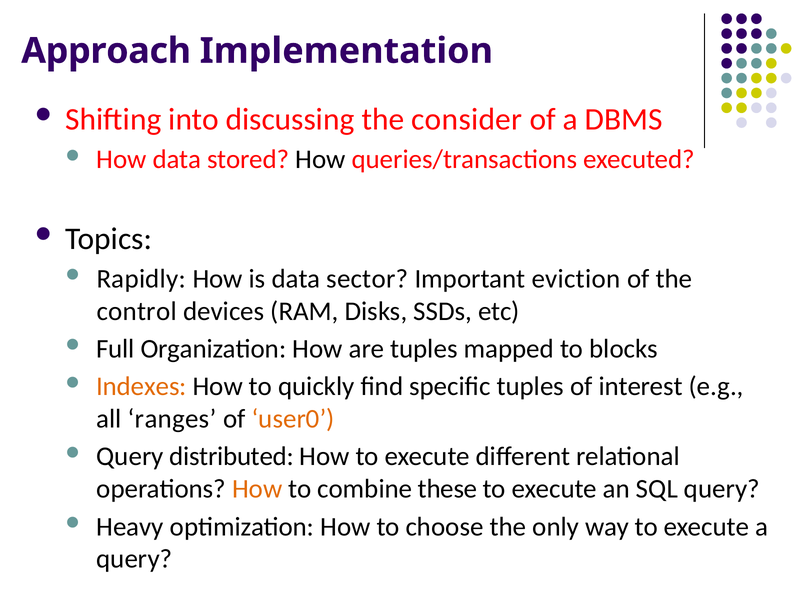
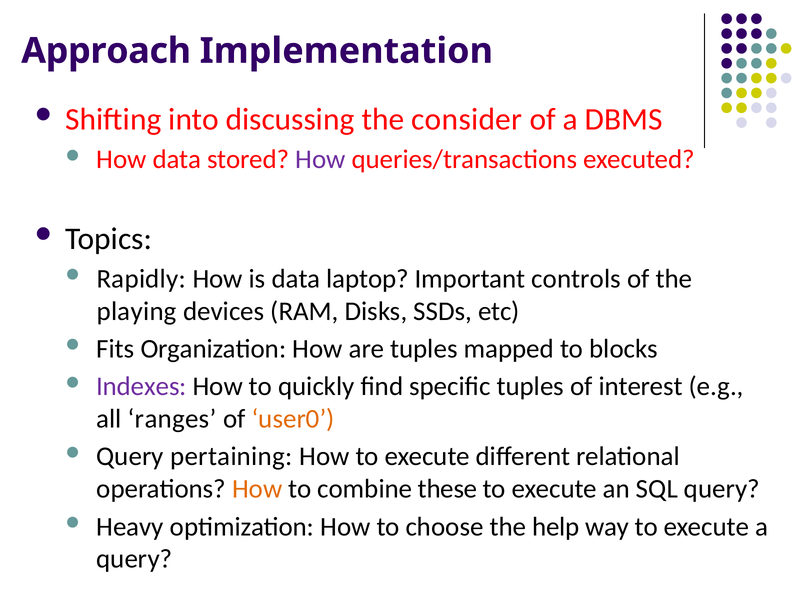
How colour: black -> purple (321, 160)
sector: sector -> laptop (367, 279)
eviction: eviction -> controls (576, 279)
control: control -> playing (137, 312)
Full: Full -> Fits (115, 349)
Indexes colour: orange -> purple (142, 387)
distributed: distributed -> pertaining (231, 457)
only: only -> help (556, 527)
